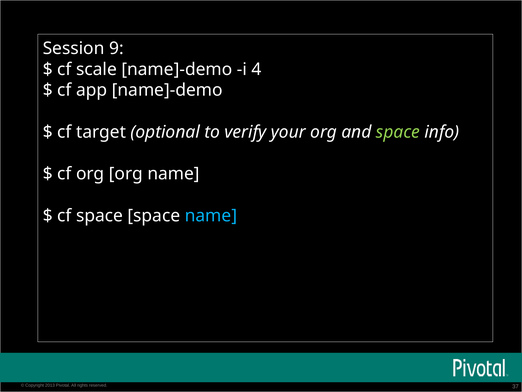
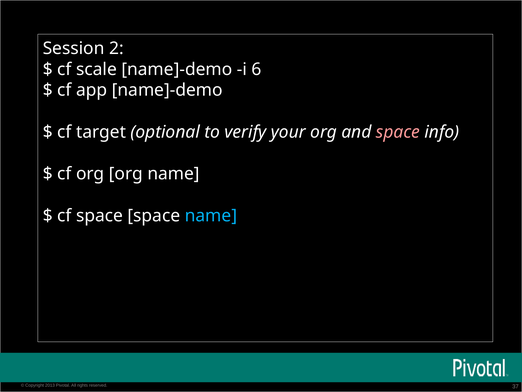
9: 9 -> 2 (116, 48)
4: 4 -> 6 (256, 69)
space colour: light green -> pink (398, 132)
